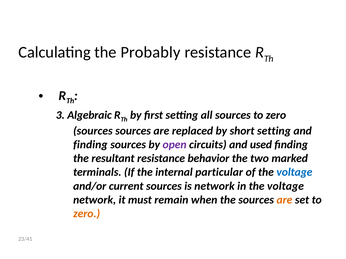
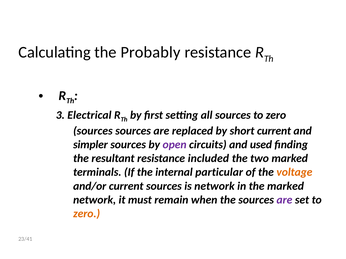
Algebraic: Algebraic -> Electrical (89, 115)
short setting: setting -> current (274, 131)
finding: finding -> simpler (90, 145)
behavior: behavior -> included (208, 159)
voltage colour: blue -> orange (294, 173)
in the voltage: voltage -> marked (286, 186)
are colour: orange -> purple (284, 200)
